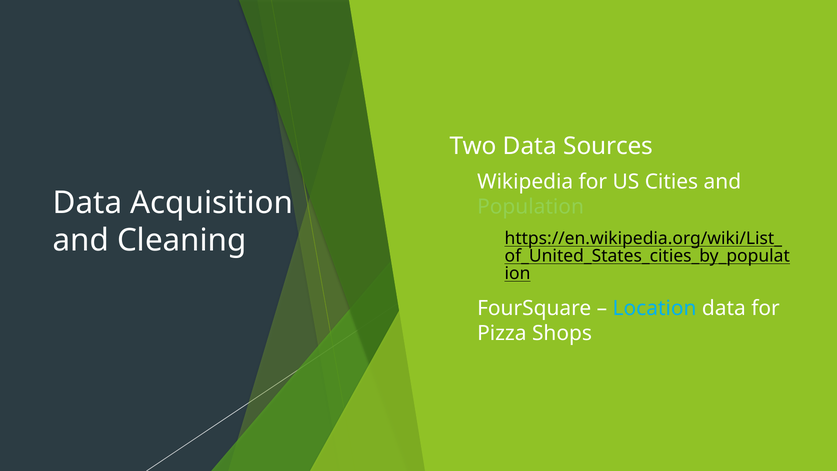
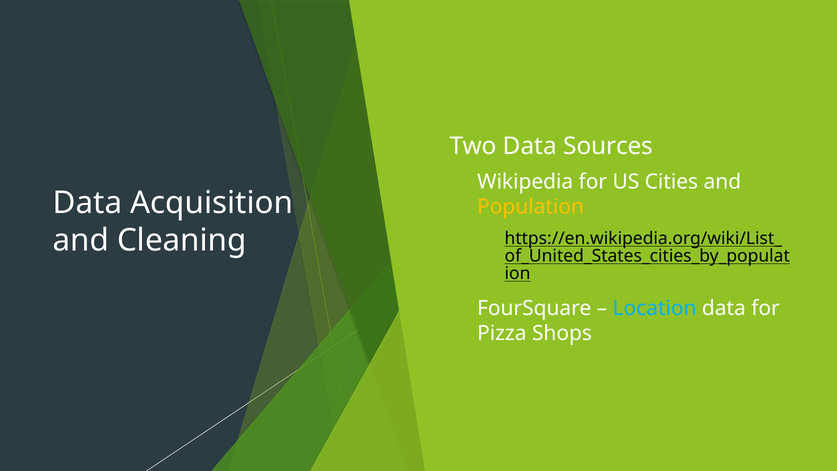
Population colour: light green -> yellow (531, 207)
